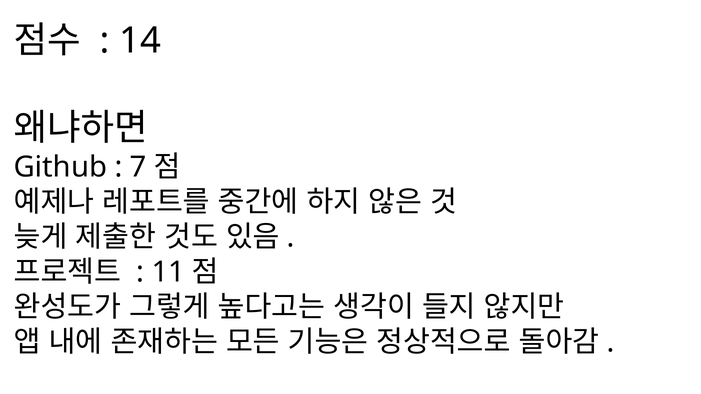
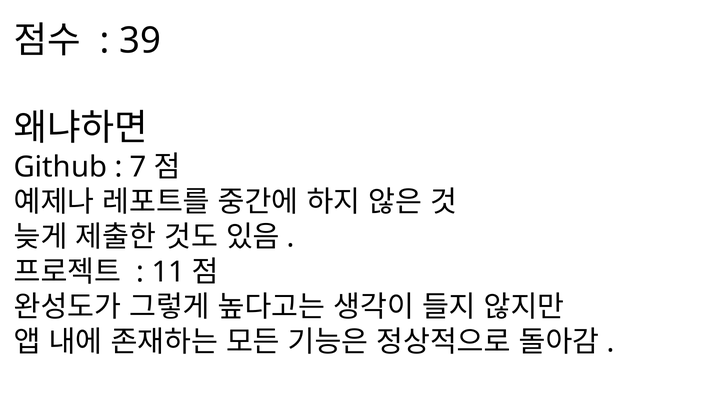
14: 14 -> 39 (140, 41)
